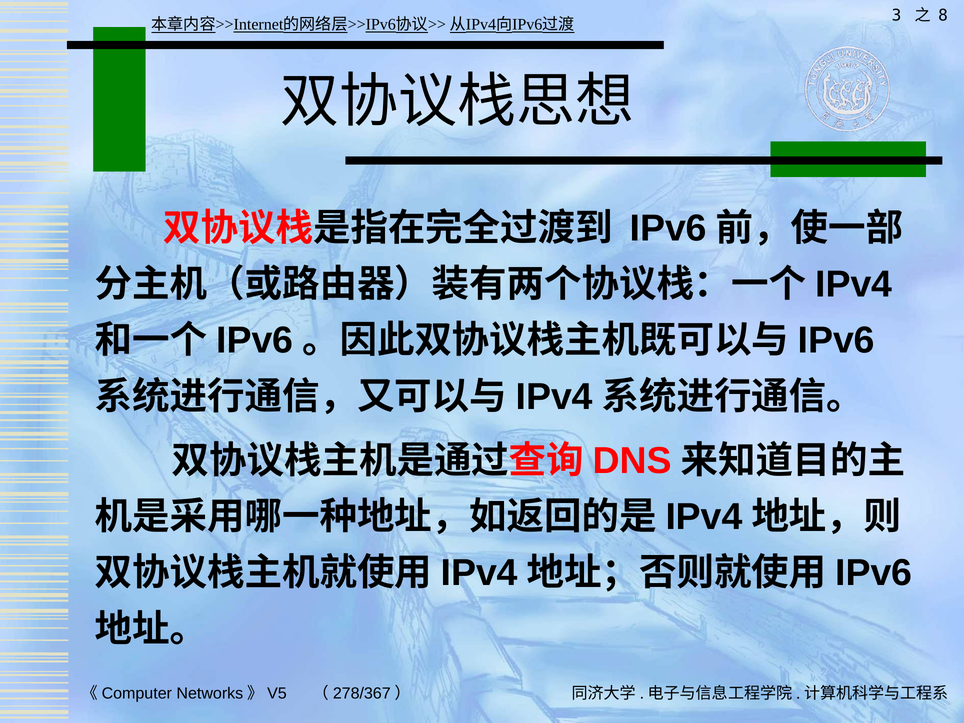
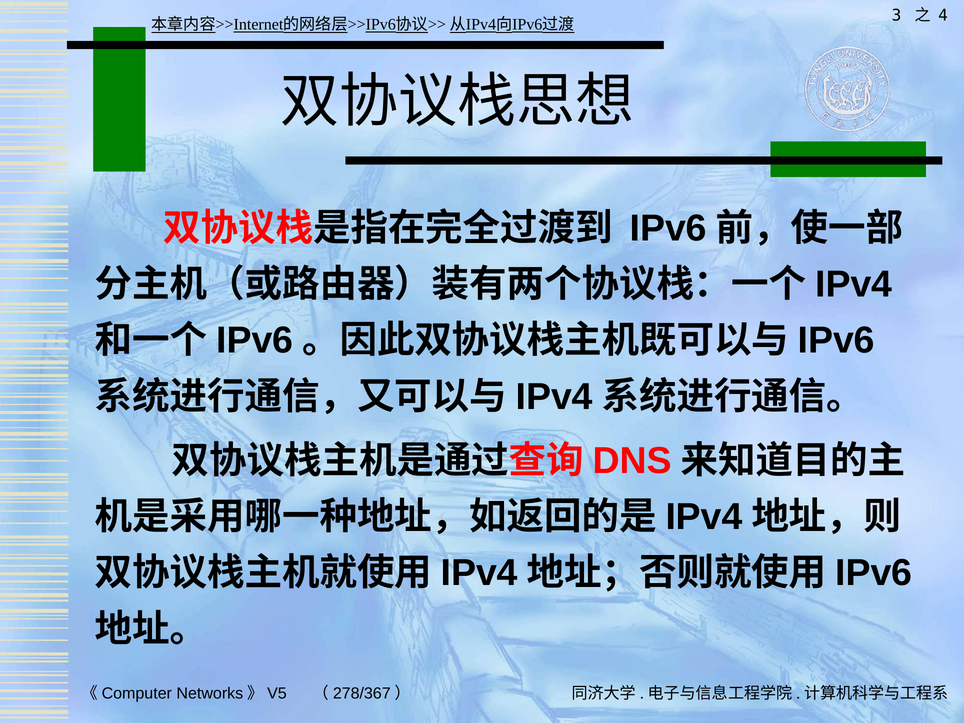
8: 8 -> 4 (943, 16)
